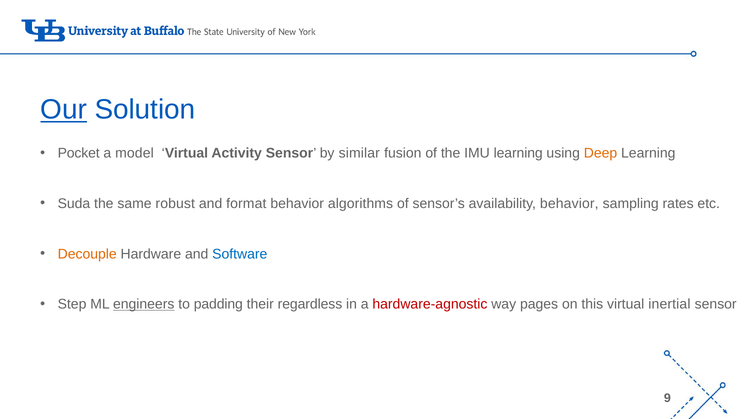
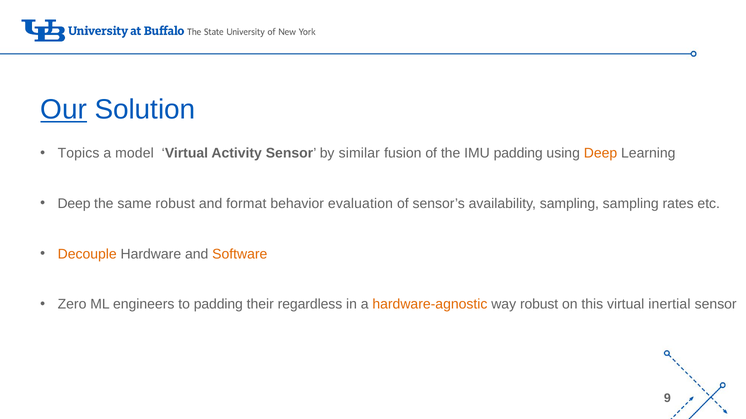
Pocket: Pocket -> Topics (79, 154)
IMU learning: learning -> padding (518, 154)
Suda: Suda -> Deep (74, 204)
algorithms: algorithms -> evaluation (360, 204)
availability behavior: behavior -> sampling (569, 204)
Software colour: blue -> orange (240, 254)
Step: Step -> Zero (72, 305)
engineers underline: present -> none (144, 305)
hardware-agnostic colour: red -> orange (430, 305)
way pages: pages -> robust (539, 305)
